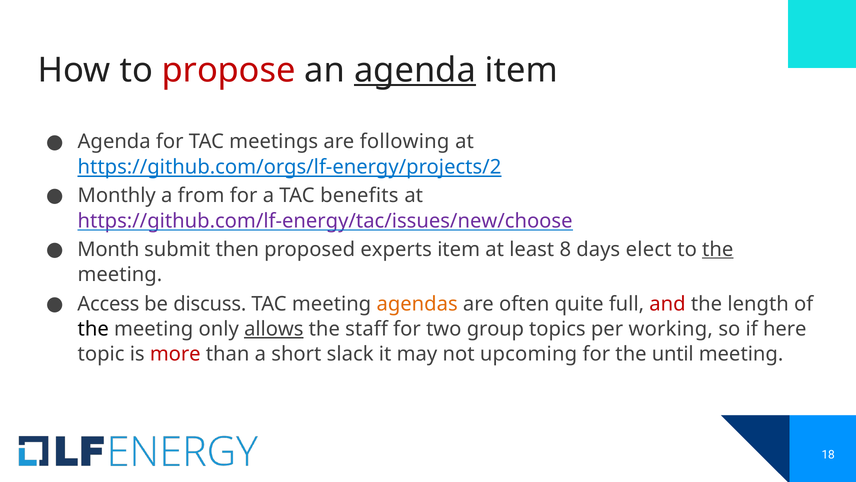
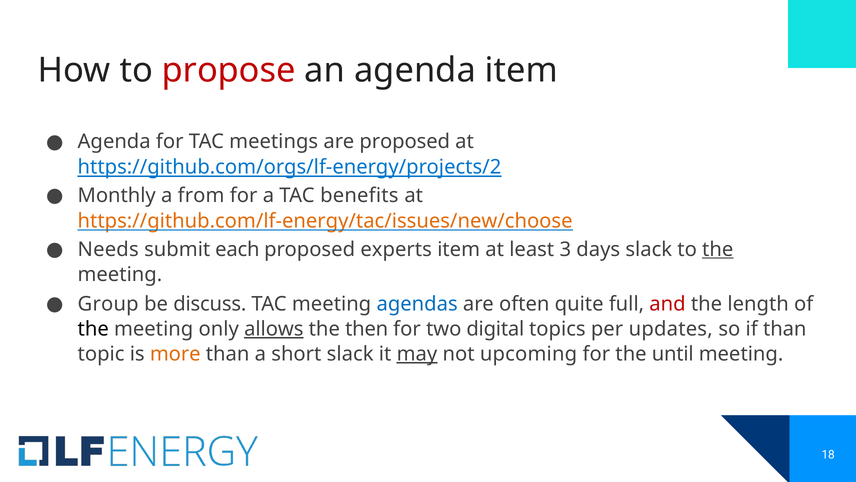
agenda underline: present -> none (415, 70)
are following: following -> proposed (405, 142)
https://github.com/lf-energy/tac/issues/new/choose colour: purple -> orange (325, 221)
Month: Month -> Needs (108, 249)
then: then -> each (237, 249)
8: 8 -> 3 (565, 249)
days elect: elect -> slack (649, 249)
Access: Access -> Group (108, 304)
agendas colour: orange -> blue (417, 304)
staff: staff -> then (367, 329)
group: group -> digital (495, 329)
working: working -> updates (671, 329)
if here: here -> than (785, 329)
more colour: red -> orange (175, 354)
may underline: none -> present (417, 354)
